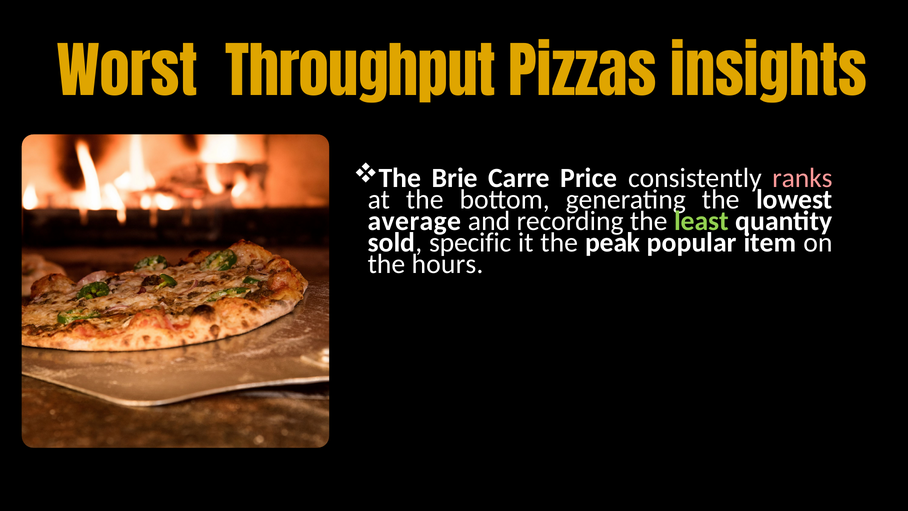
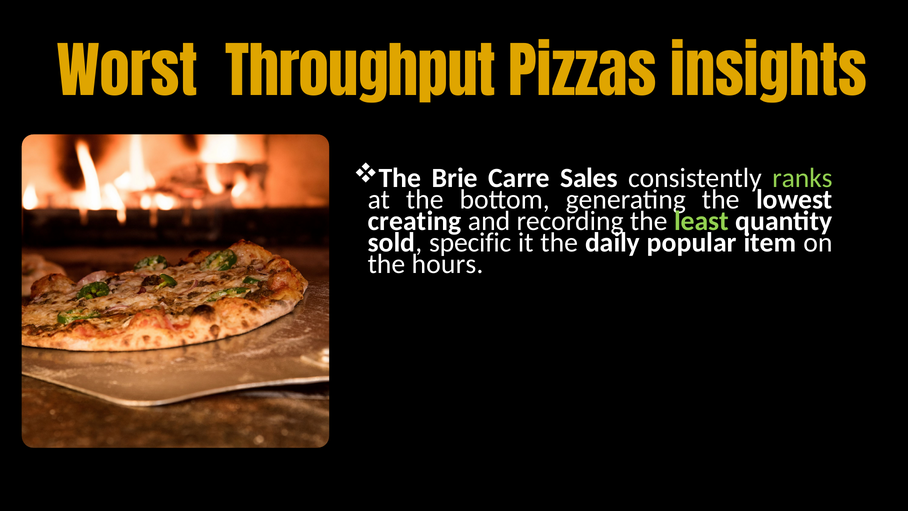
Price: Price -> Sales (589, 178)
ranks colour: pink -> light green (802, 178)
average: average -> creating (415, 221)
peak: peak -> daily (613, 242)
